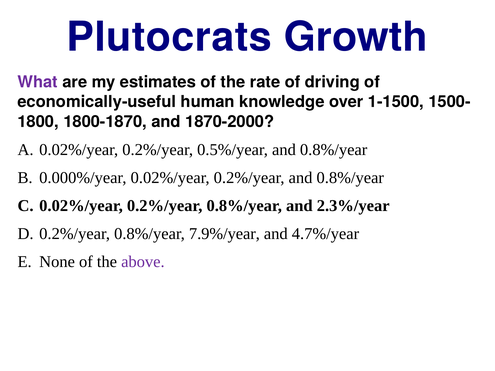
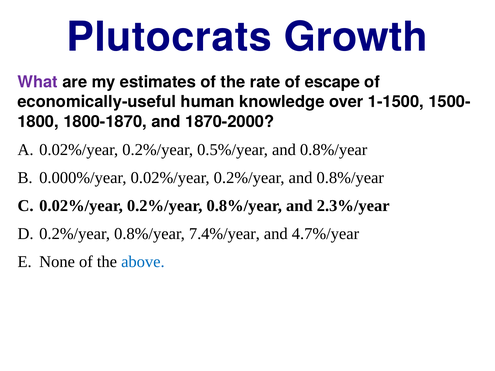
driving: driving -> escape (332, 82)
7.9%/year: 7.9%/year -> 7.4%/year (224, 234)
above colour: purple -> blue (143, 262)
